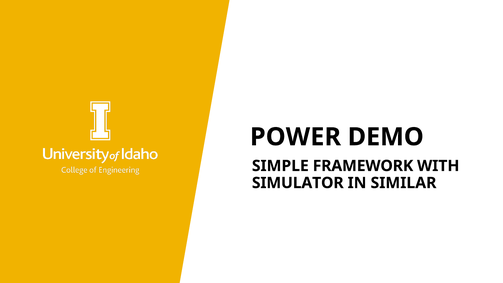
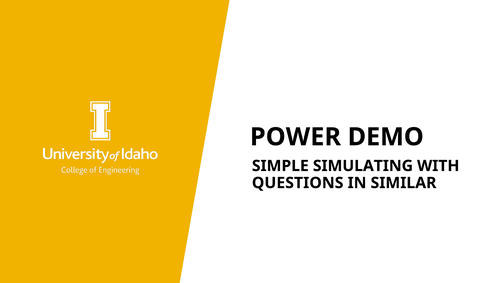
FRAMEWORK: FRAMEWORK -> SIMULATING (363, 166)
SIMULATOR: SIMULATOR -> QUESTIONS (298, 183)
